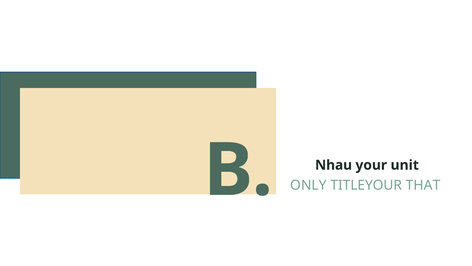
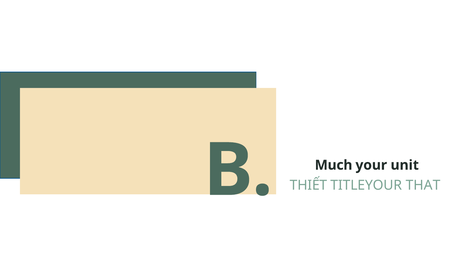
ONLY: ONLY -> THIẾT (309, 185)
Nhau: Nhau -> Much (334, 165)
